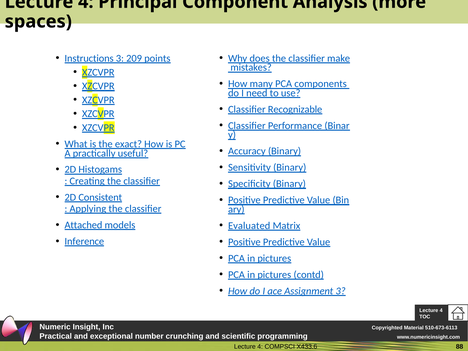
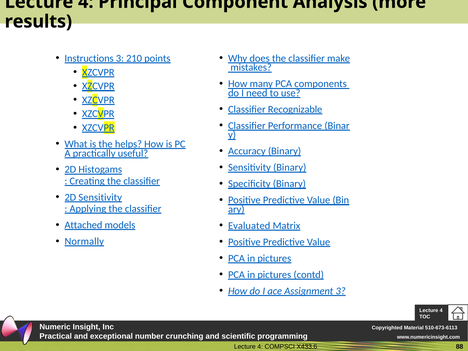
spaces: spaces -> results (38, 22)
209: 209 -> 210 (134, 58)
exact: exact -> helps (128, 144)
2D Consistent: Consistent -> Sensitivity (100, 197)
Inference: Inference -> Normally (84, 241)
